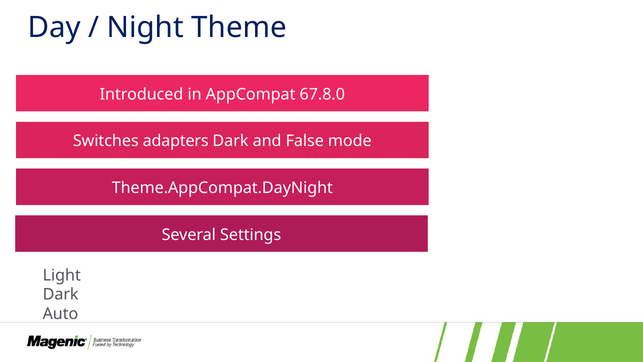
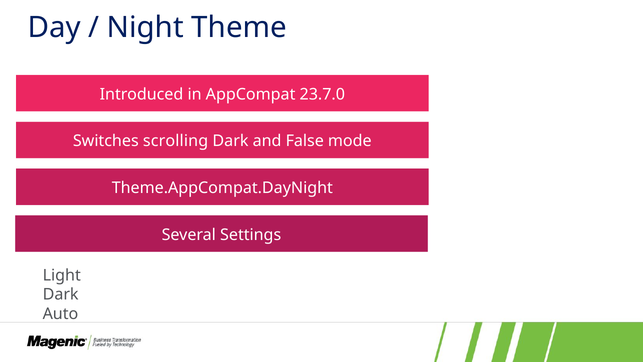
67.8.0: 67.8.0 -> 23.7.0 (322, 94)
adapters: adapters -> scrolling (176, 141)
